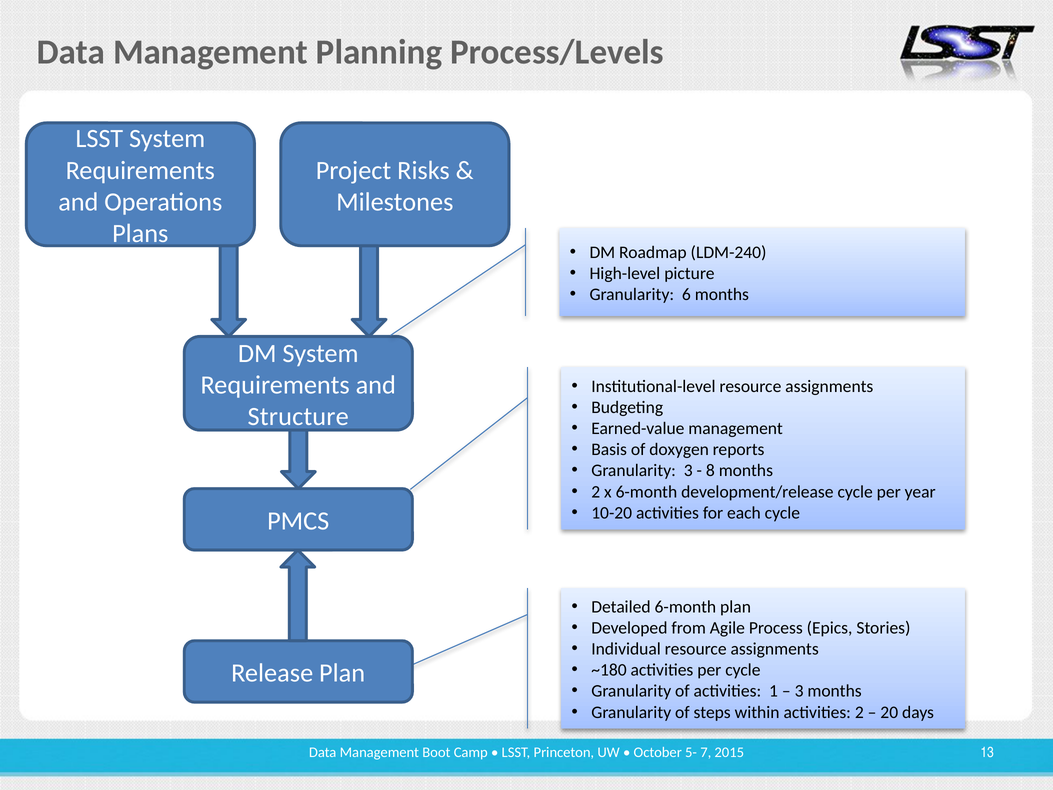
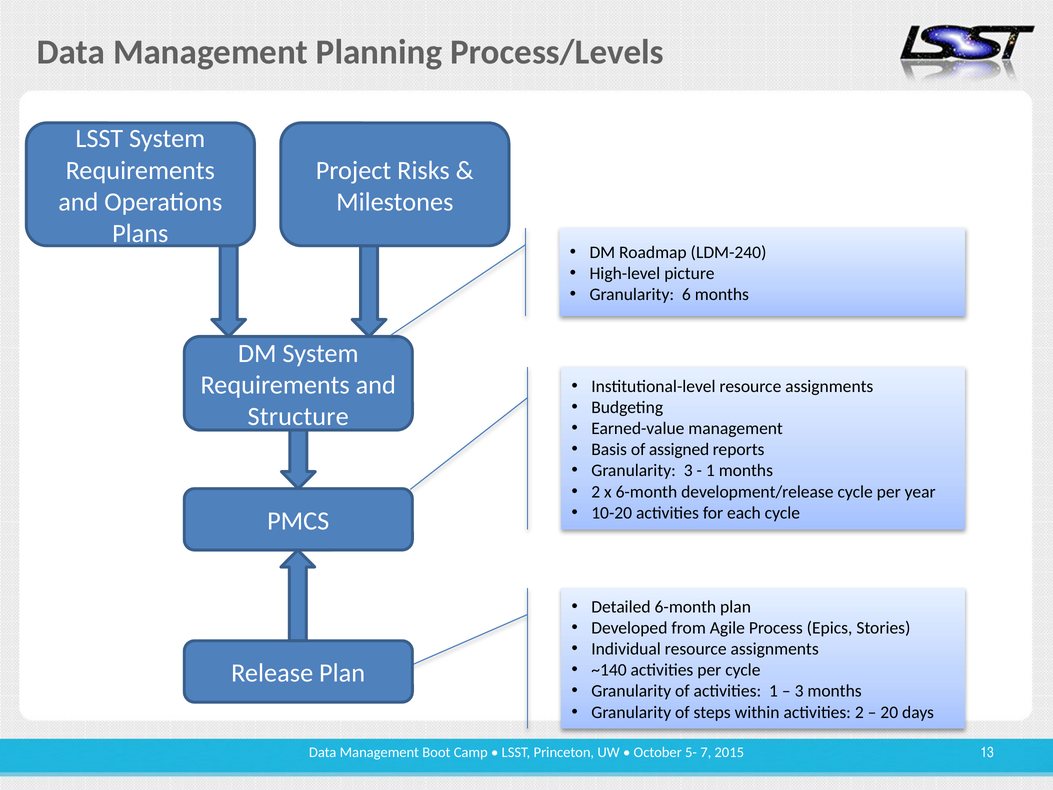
doxygen: doxygen -> assigned (679, 449)
8: 8 -> 1 (710, 471)
~180: ~180 -> ~140 (609, 670)
